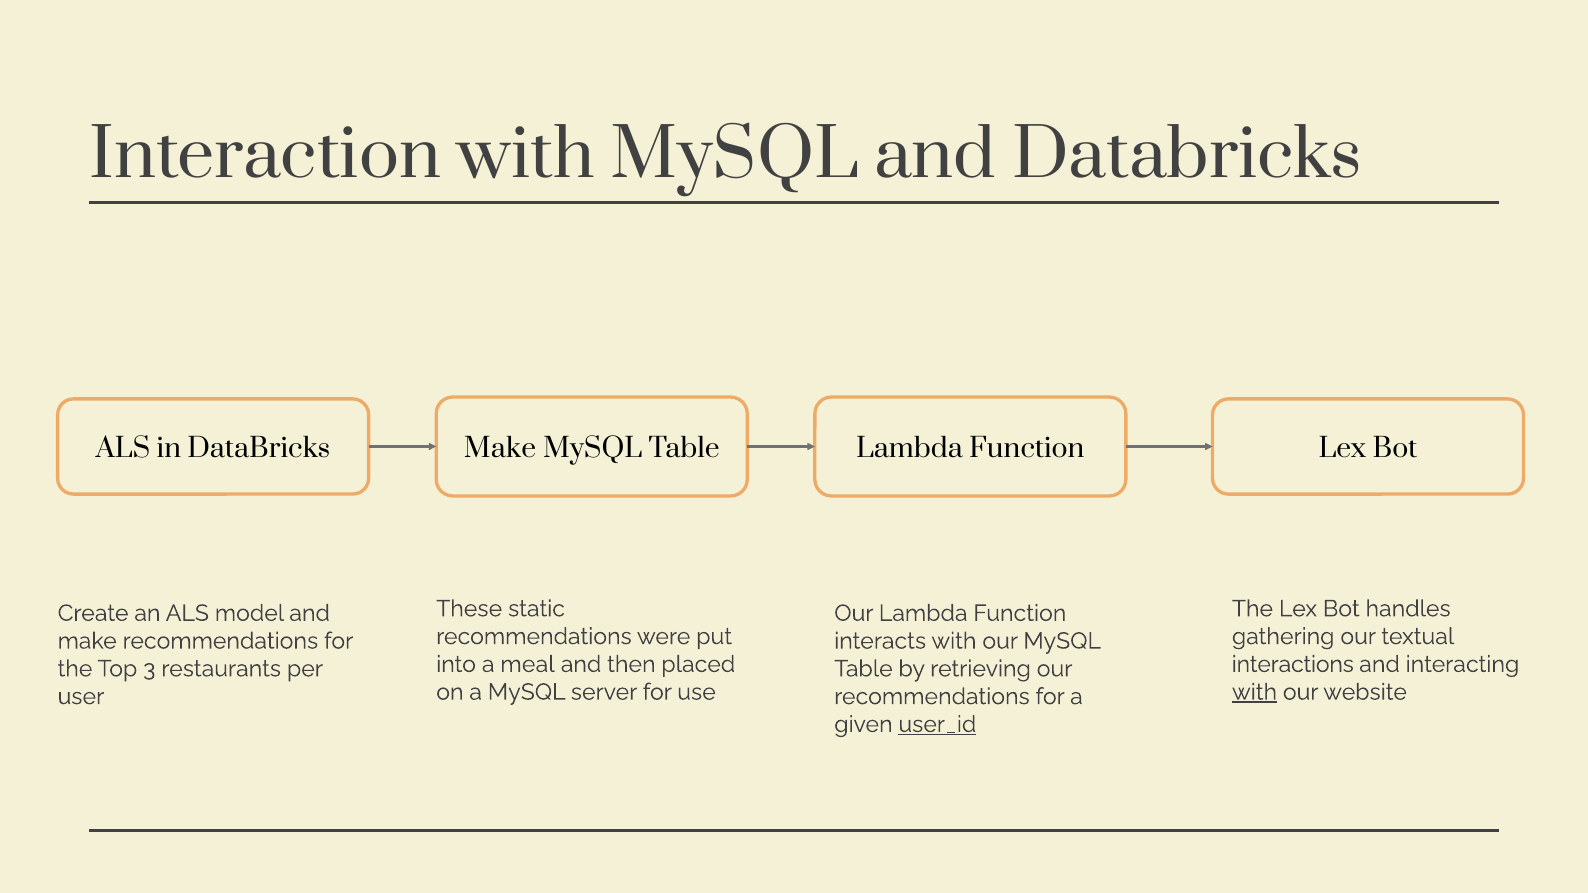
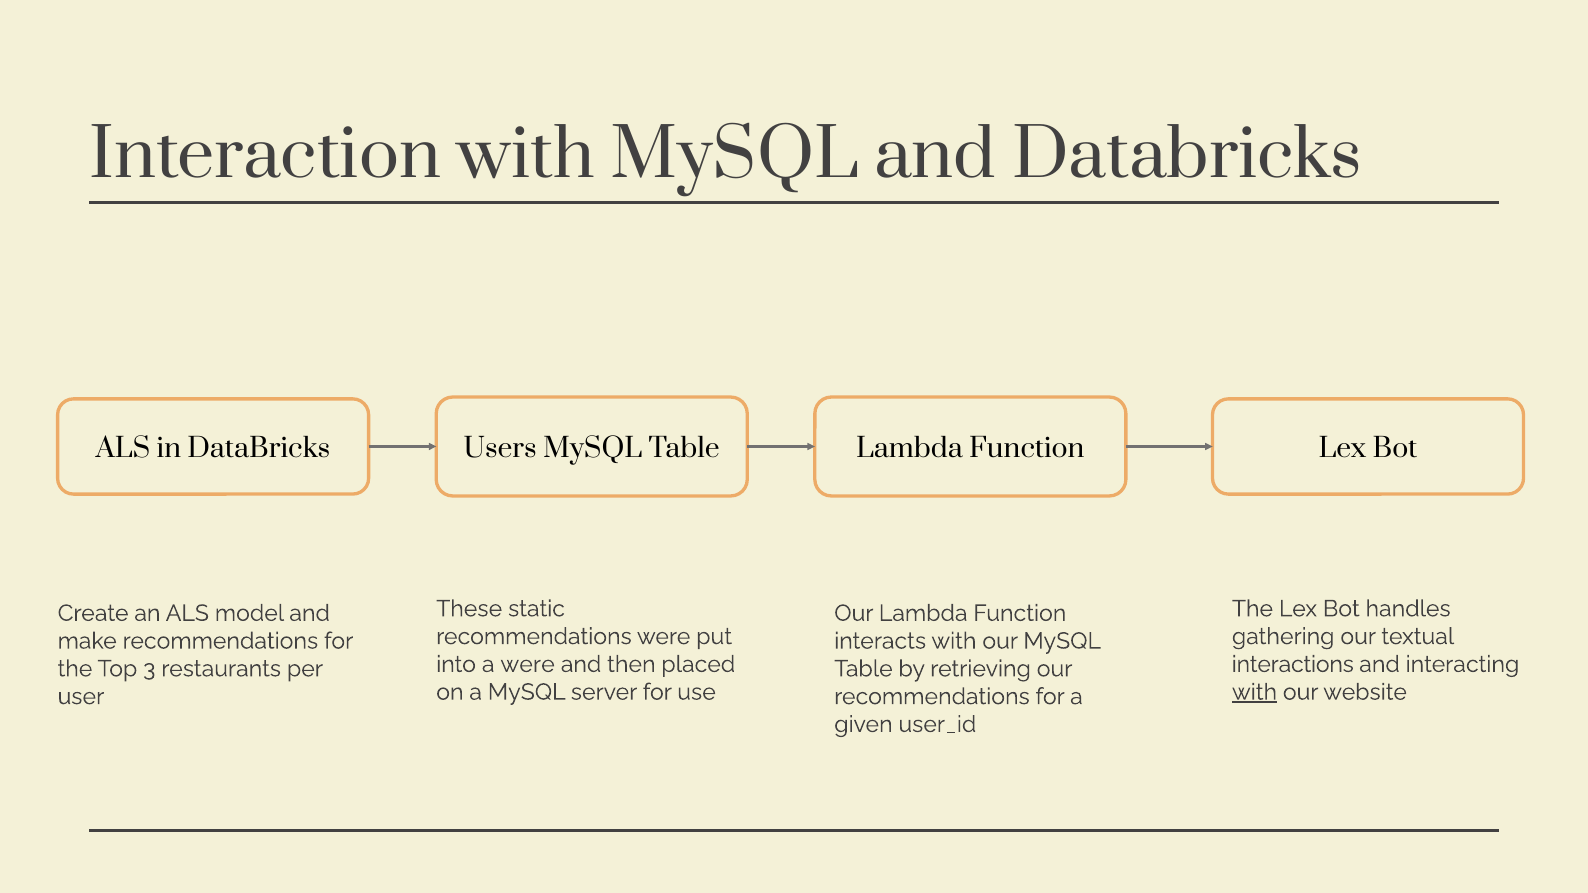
Make: Make -> Users (500, 448)
a meal: meal -> were (528, 664)
user_id underline: present -> none (937, 725)
